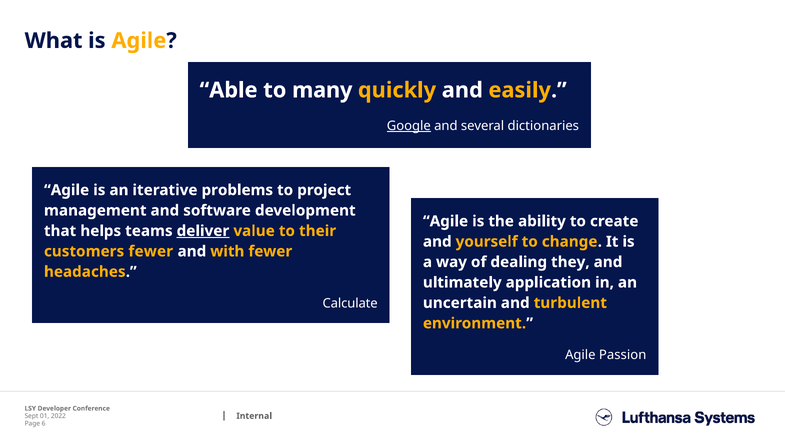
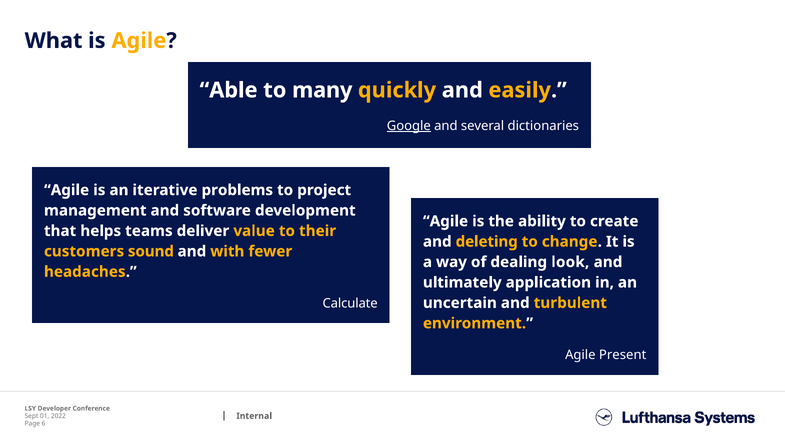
deliver underline: present -> none (203, 231)
yourself: yourself -> deleting (487, 241)
customers fewer: fewer -> sound (151, 251)
they: they -> look (570, 262)
Passion: Passion -> Present (623, 355)
